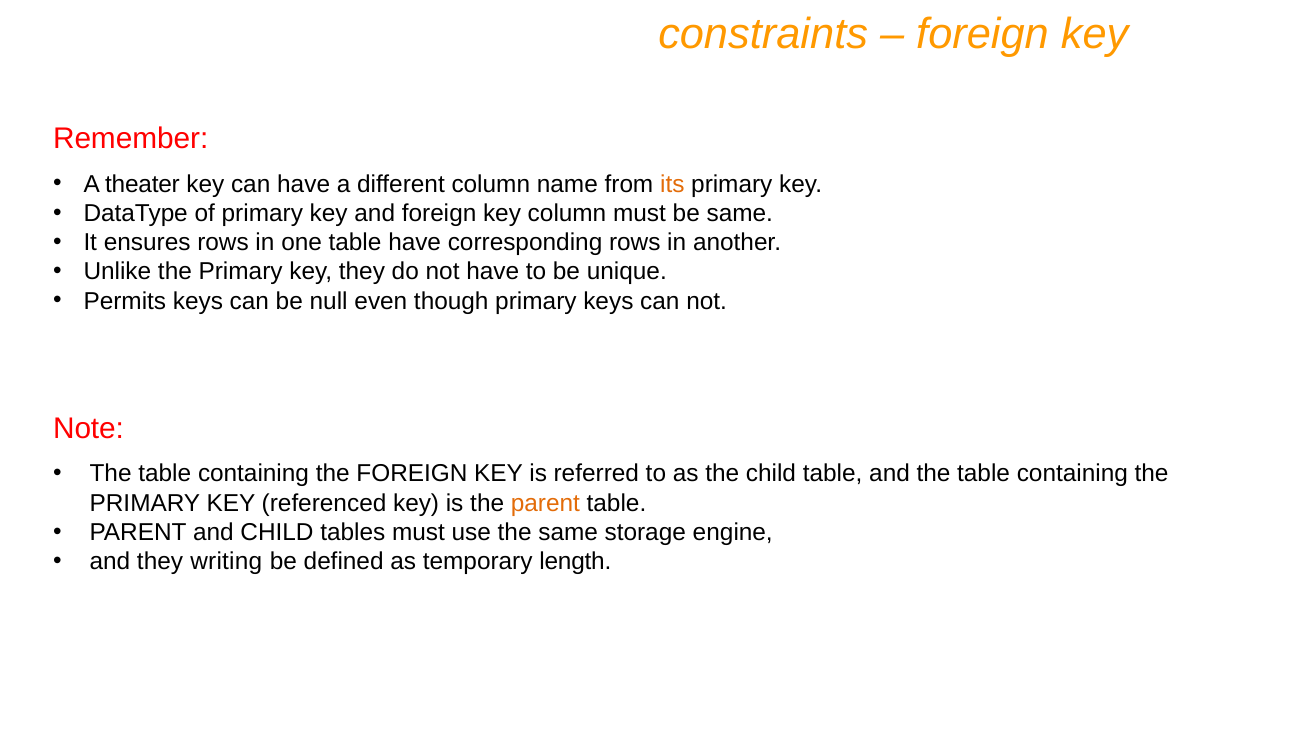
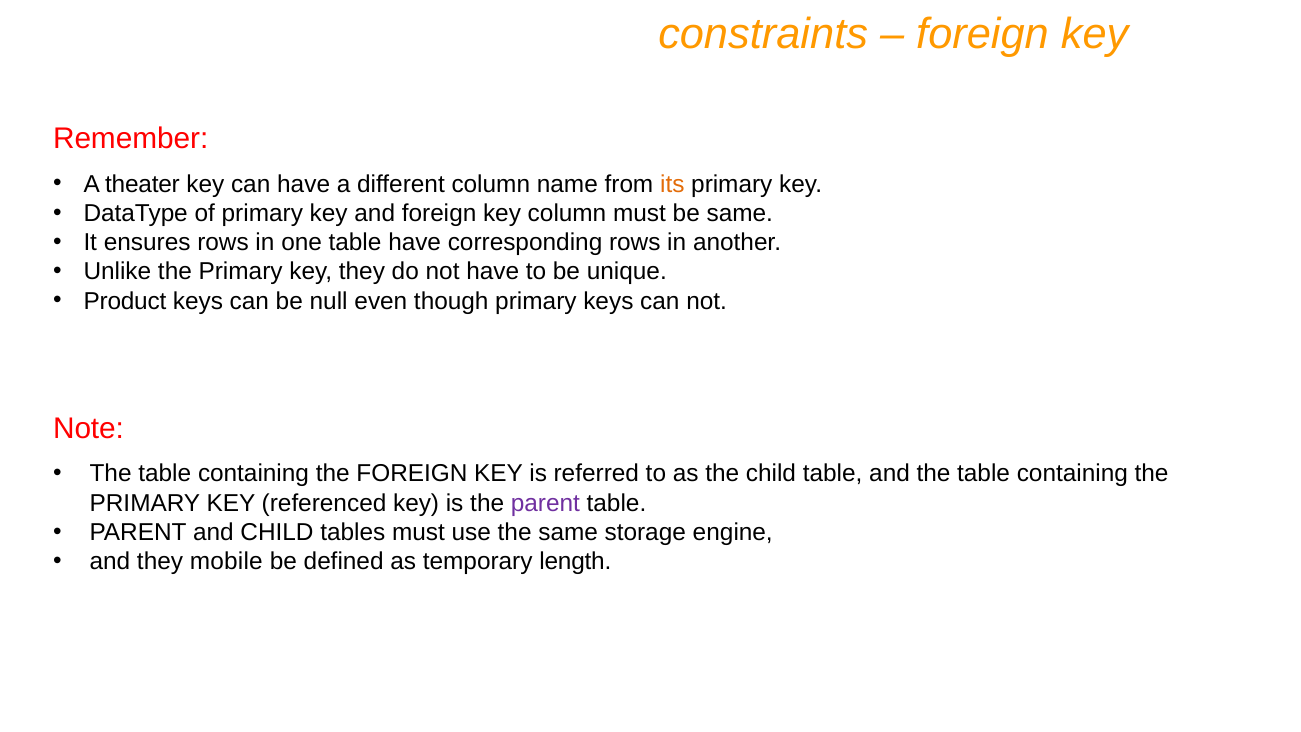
Permits: Permits -> Product (125, 301)
parent colour: orange -> purple (545, 503)
writing: writing -> mobile (226, 561)
